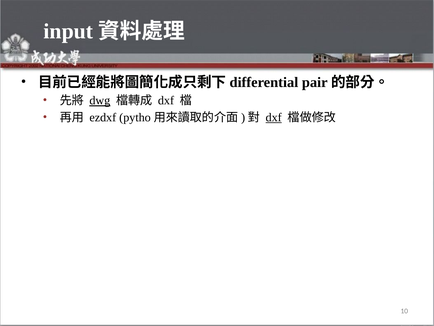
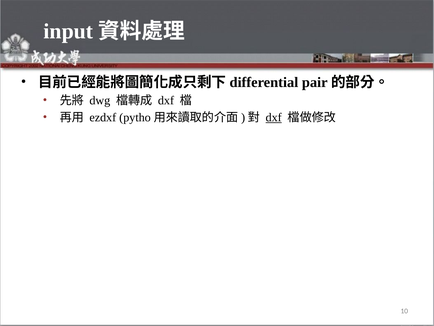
dwg underline: present -> none (100, 100)
